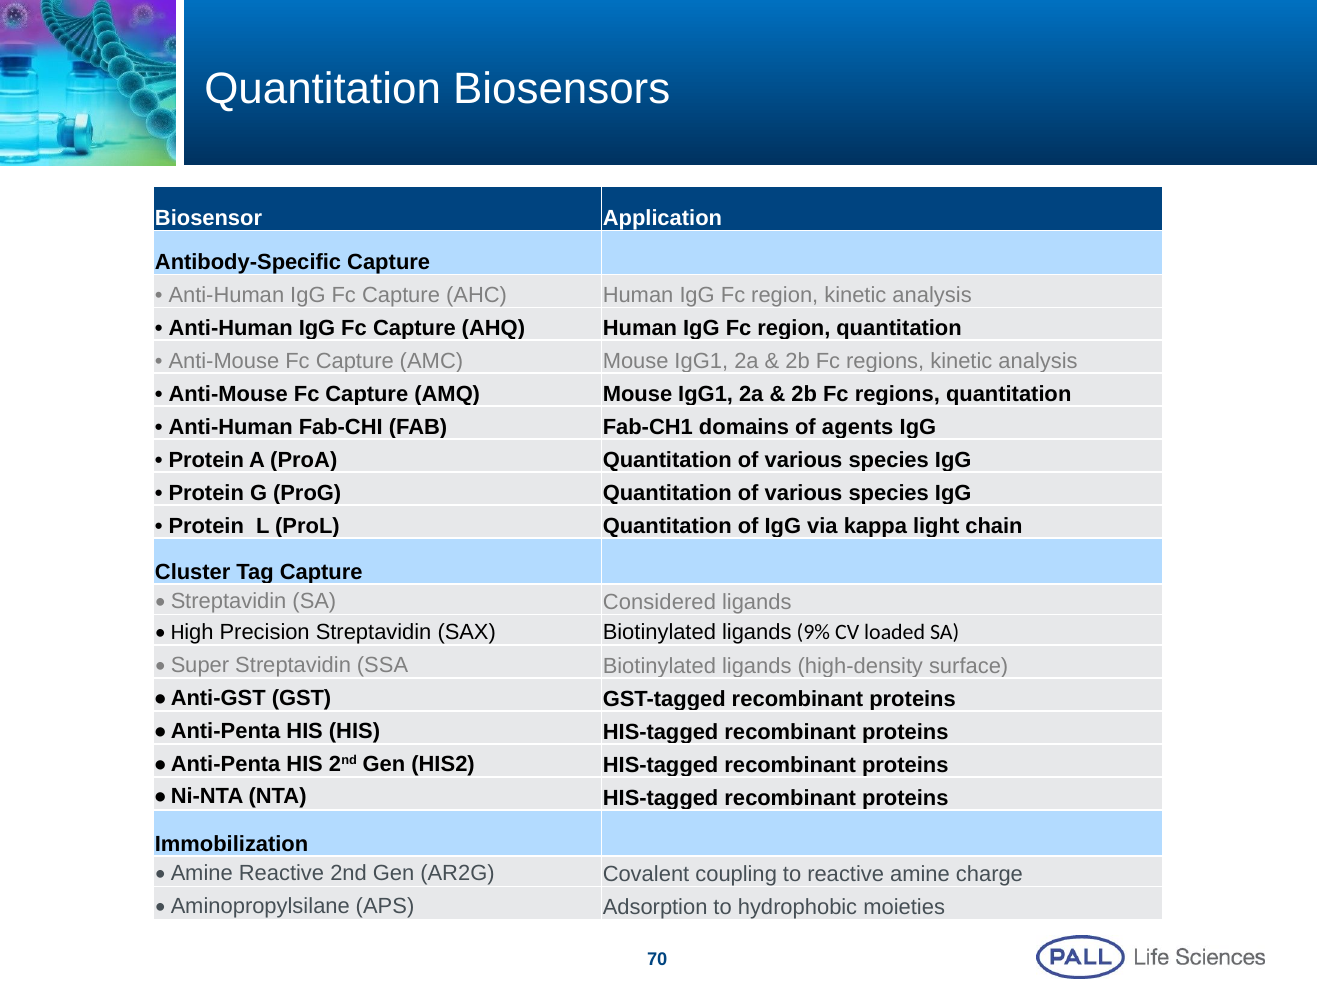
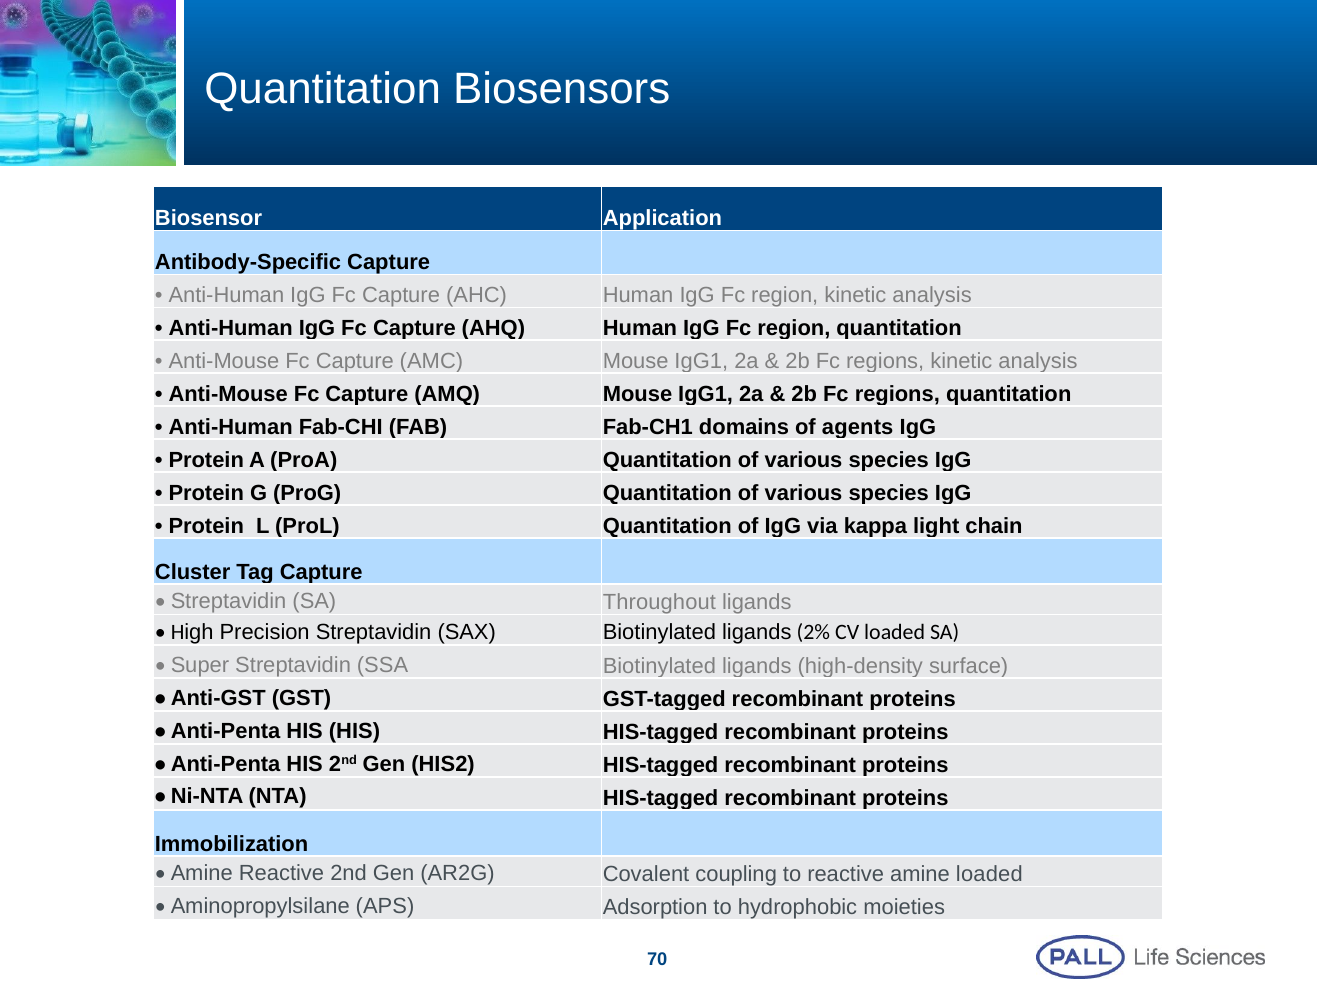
Considered: Considered -> Throughout (659, 603)
9%: 9% -> 2% (813, 632)
amine charge: charge -> loaded (989, 875)
